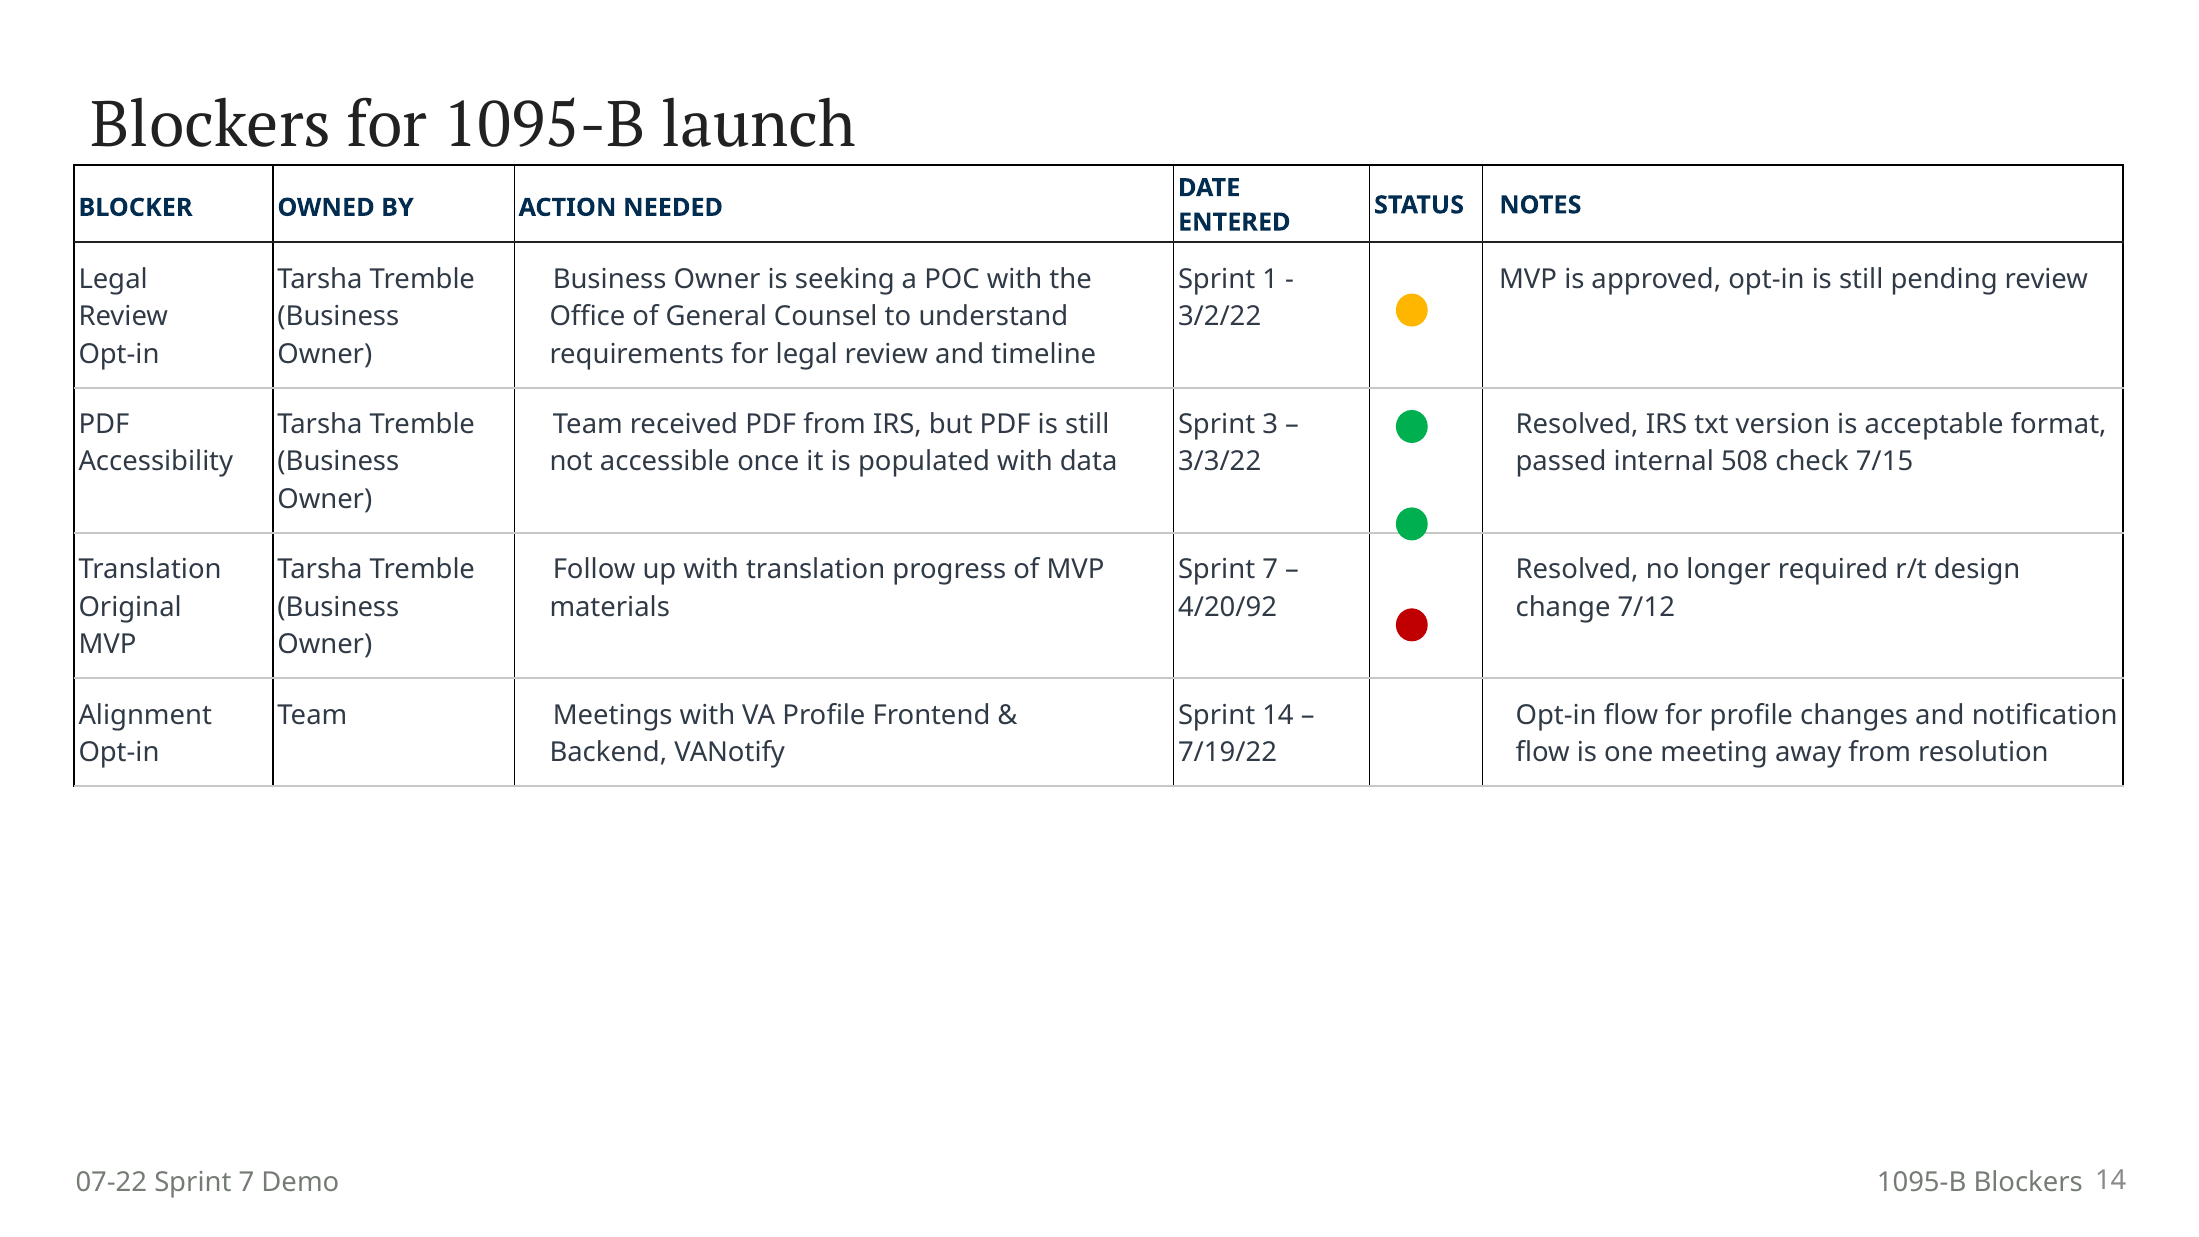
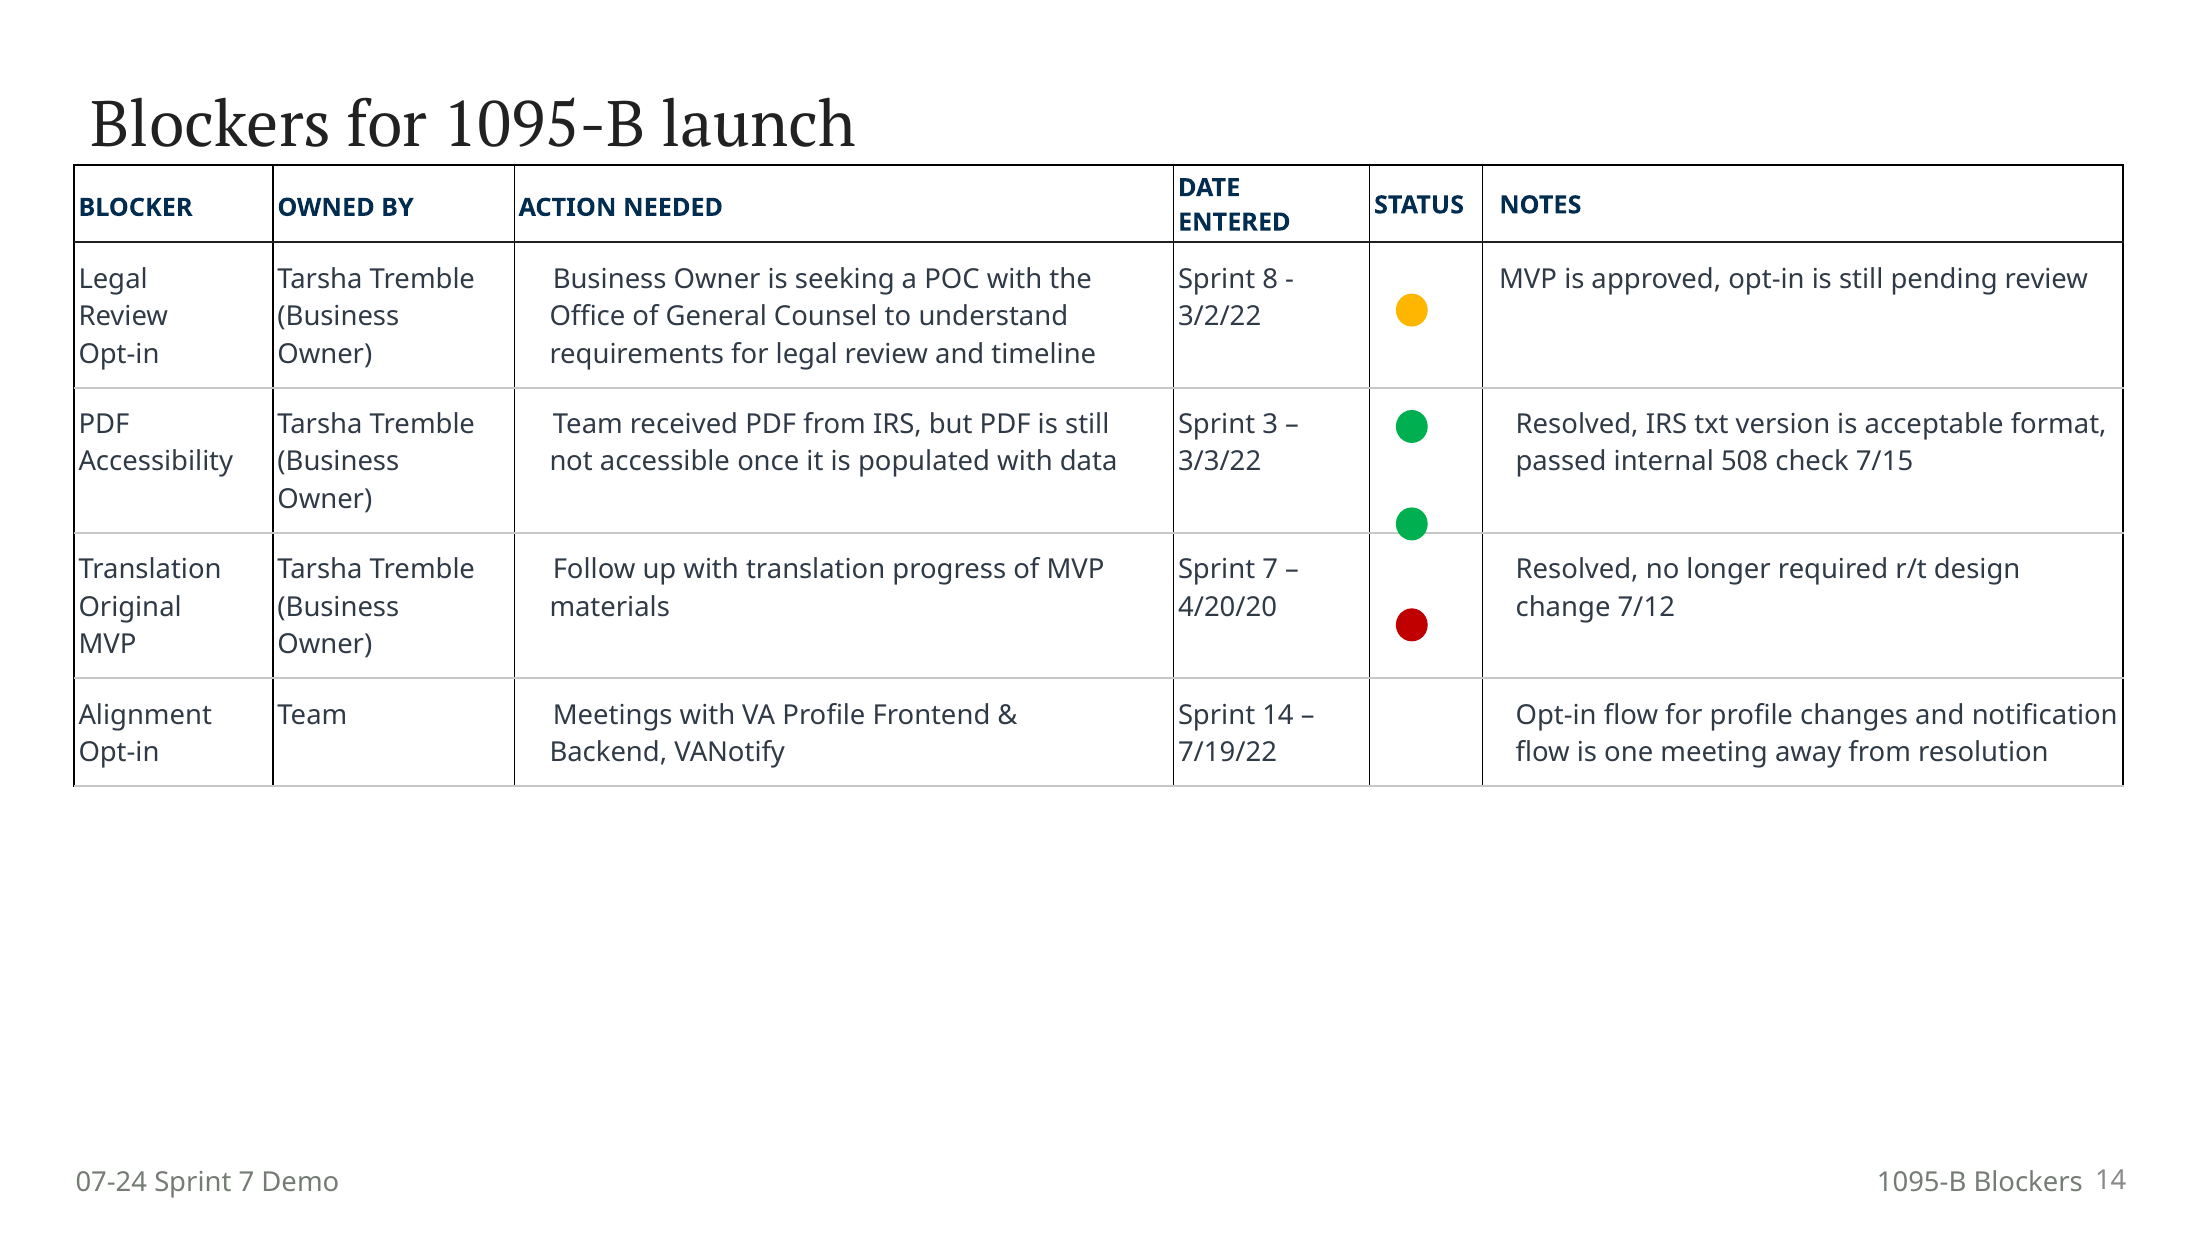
1: 1 -> 8 (1270, 279)
4/20/92: 4/20/92 -> 4/20/20 (1228, 607)
07-22: 07-22 -> 07-24 (111, 1182)
